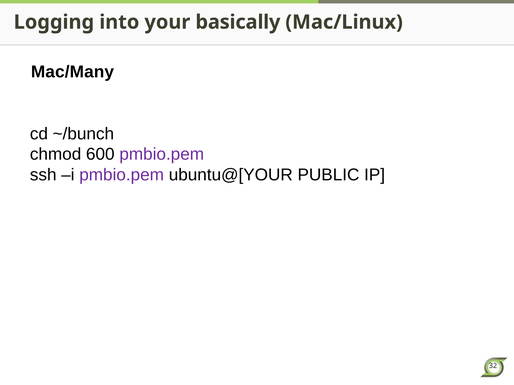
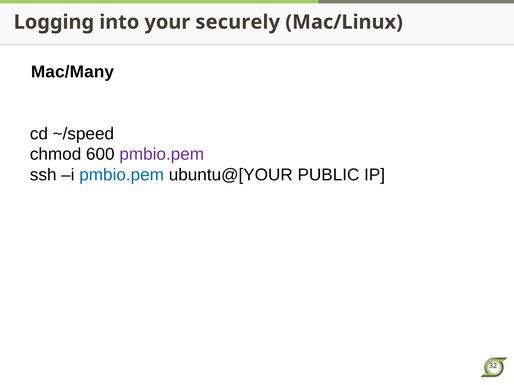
basically: basically -> securely (238, 22)
~/bunch: ~/bunch -> ~/speed (83, 134)
pmbio.pem colour: purple -> blue (122, 175)
